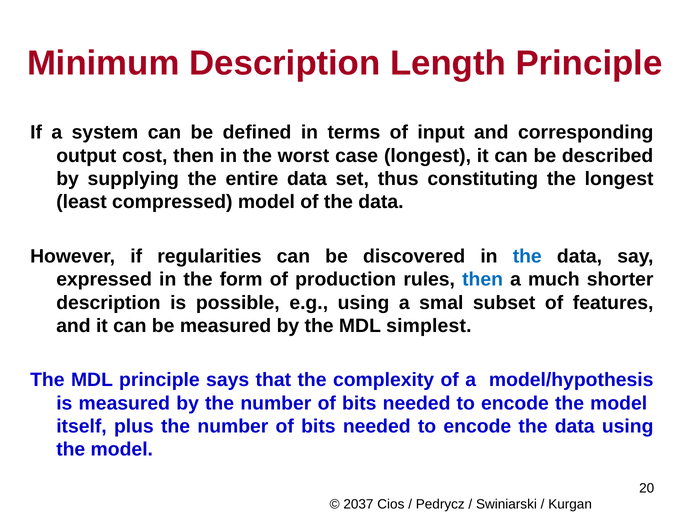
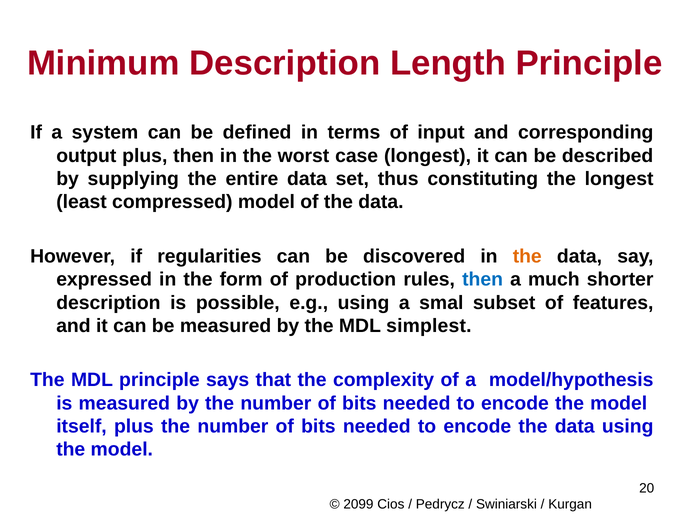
output cost: cost -> plus (145, 156)
the colour: blue -> orange (527, 256)
2037: 2037 -> 2099 (358, 504)
